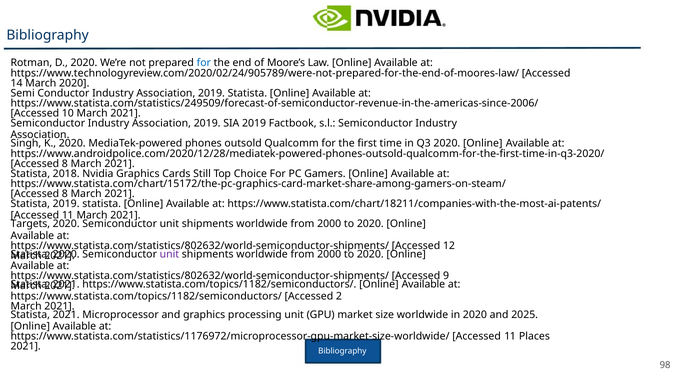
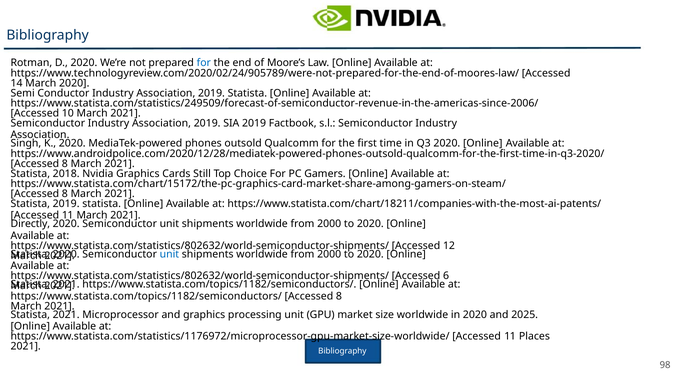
Targets: Targets -> Directly (30, 224)
unit colour: purple -> blue (169, 254)
9: 9 -> 6 (446, 276)
https://www.statista.com/topics/1182/semiconductors/ Accessed 2: 2 -> 8 (339, 296)
